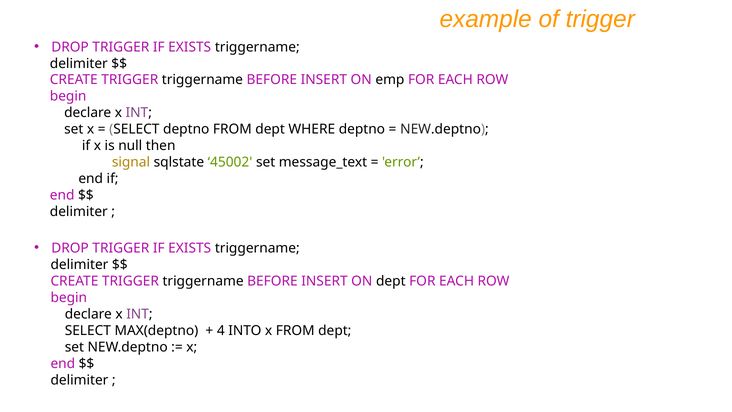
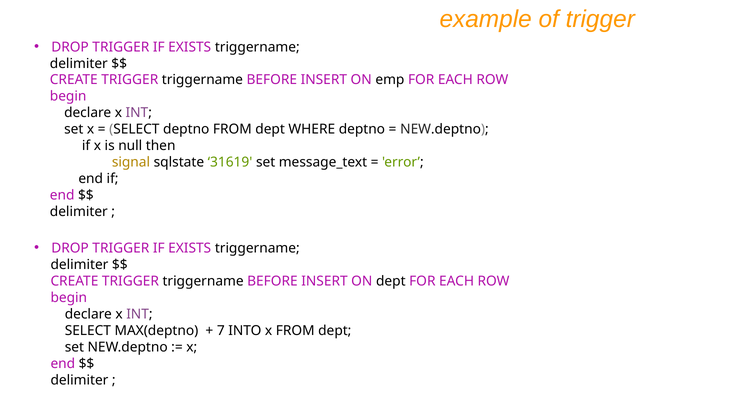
45002: 45002 -> 31619 (230, 162)
4: 4 -> 7 (221, 330)
